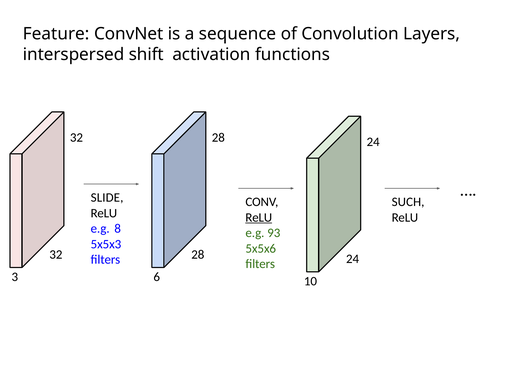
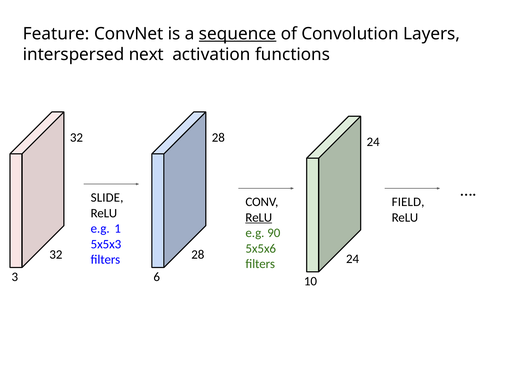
sequence underline: none -> present (238, 34)
shift: shift -> next (146, 54)
SUCH: SUCH -> FIELD (408, 202)
8: 8 -> 1 (118, 229)
93: 93 -> 90 (274, 233)
